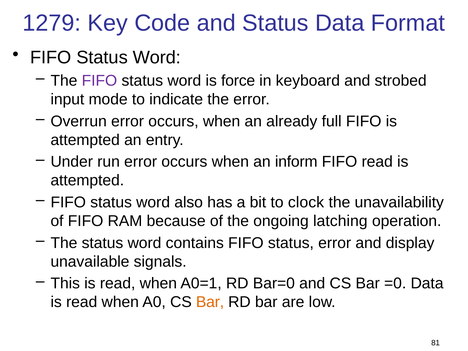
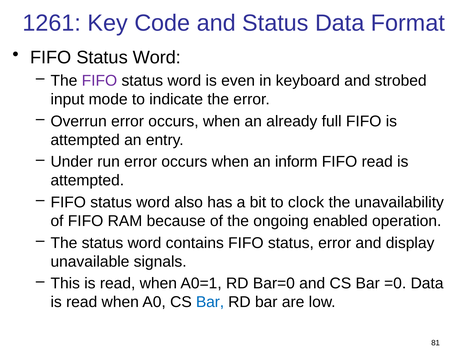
1279: 1279 -> 1261 (52, 23)
force: force -> even (238, 81)
latching: latching -> enabled (340, 221)
Bar colour: orange -> blue (210, 302)
